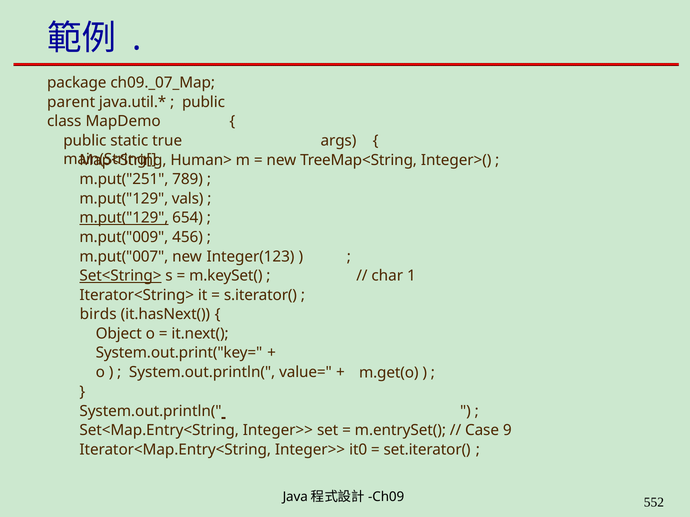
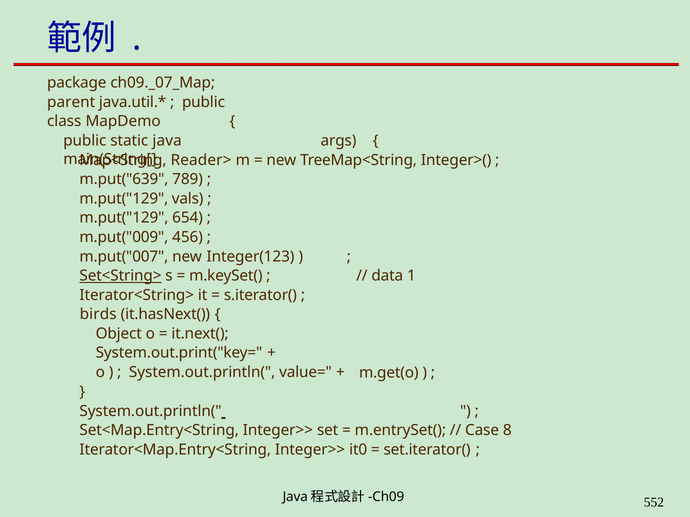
true: true -> java (167, 141)
Human>: Human> -> Reader> (201, 160)
m.put("251: m.put("251 -> m.put("639 (124, 179)
m.put("129 underline: present -> none (124, 218)
char: char -> data (387, 276)
9: 9 -> 8 (507, 431)
